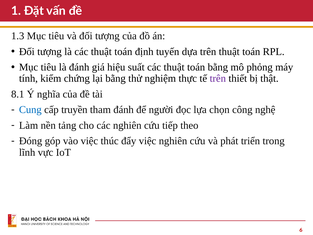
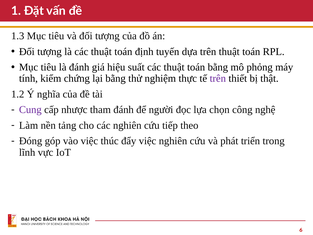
8.1: 8.1 -> 1.2 (18, 94)
Cung colour: blue -> purple (30, 110)
truyền: truyền -> nhược (74, 110)
